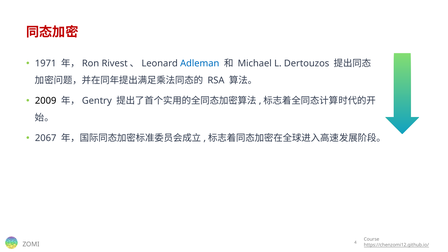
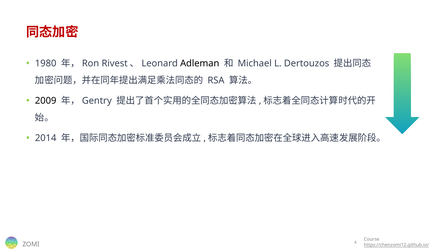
1971: 1971 -> 1980 (46, 63)
Adleman colour: blue -> black (200, 63)
2067: 2067 -> 2014 (46, 138)
